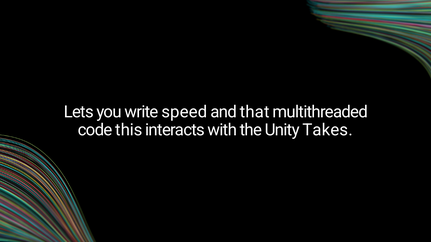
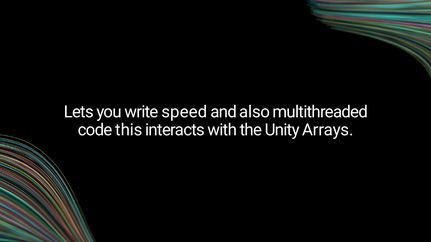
that: that -> also (255, 112)
Takes: Takes -> Arrays (328, 130)
